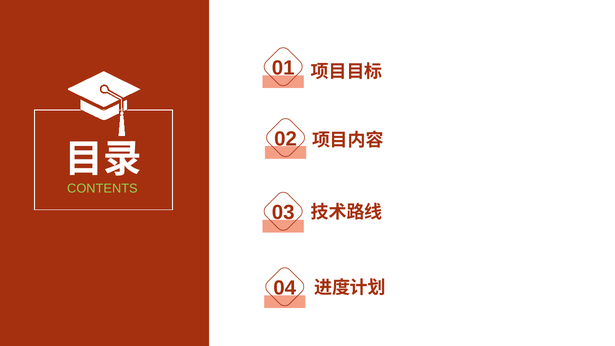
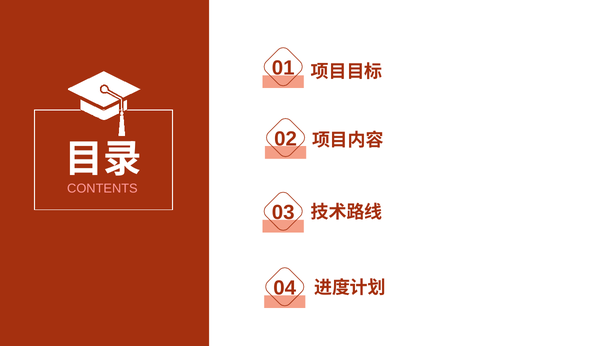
CONTENTS colour: light green -> pink (102, 189)
